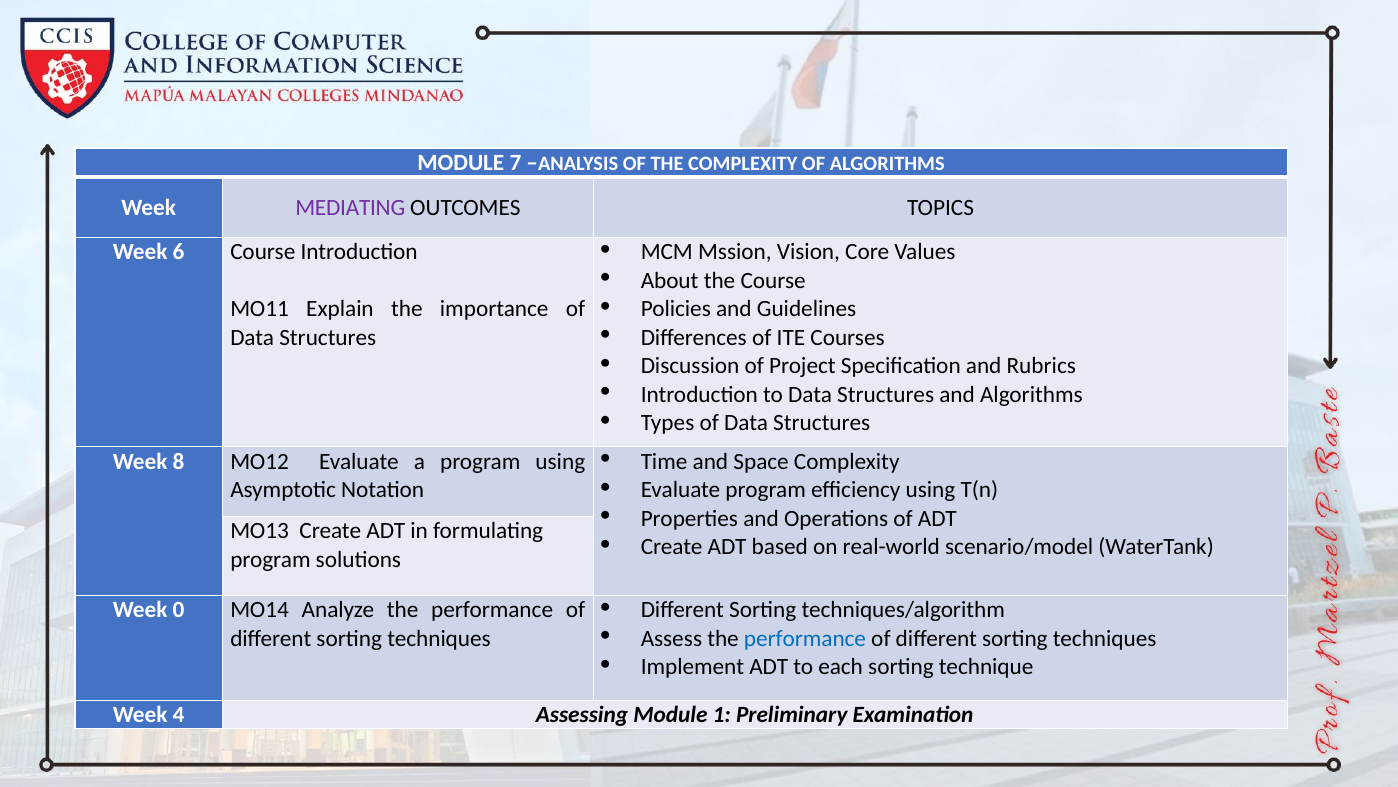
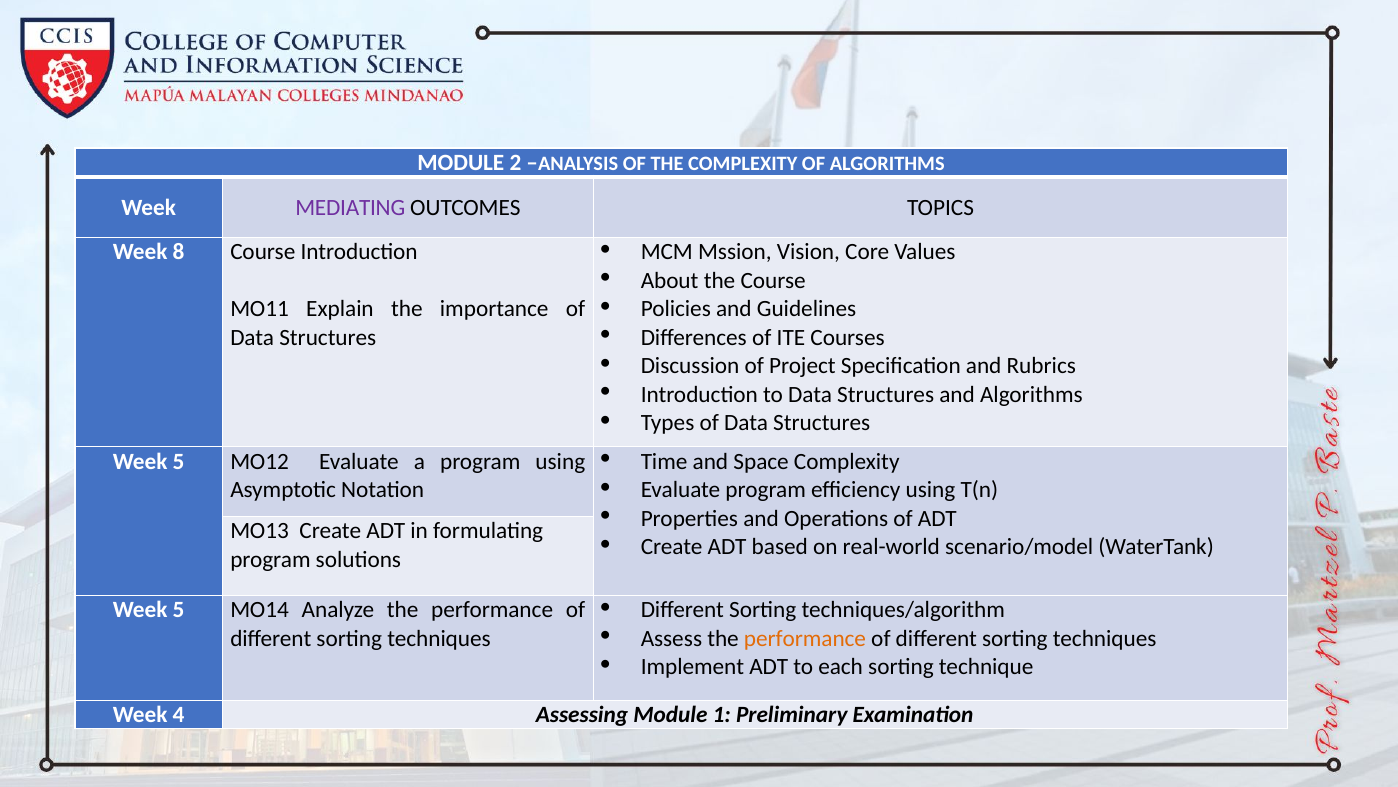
7: 7 -> 2 (515, 162)
6: 6 -> 8 (179, 252)
8: 8 -> 5 (179, 461)
0: 0 -> 5 (179, 609)
performance colour: blue -> orange (805, 638)
